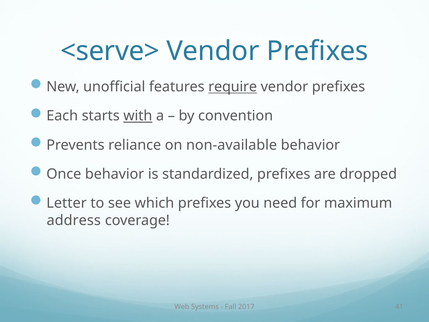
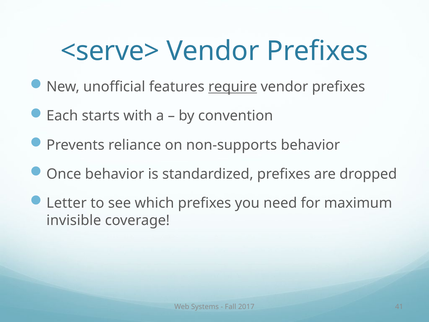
with underline: present -> none (138, 116)
non-available: non-available -> non-supports (232, 145)
address: address -> invisible (74, 220)
